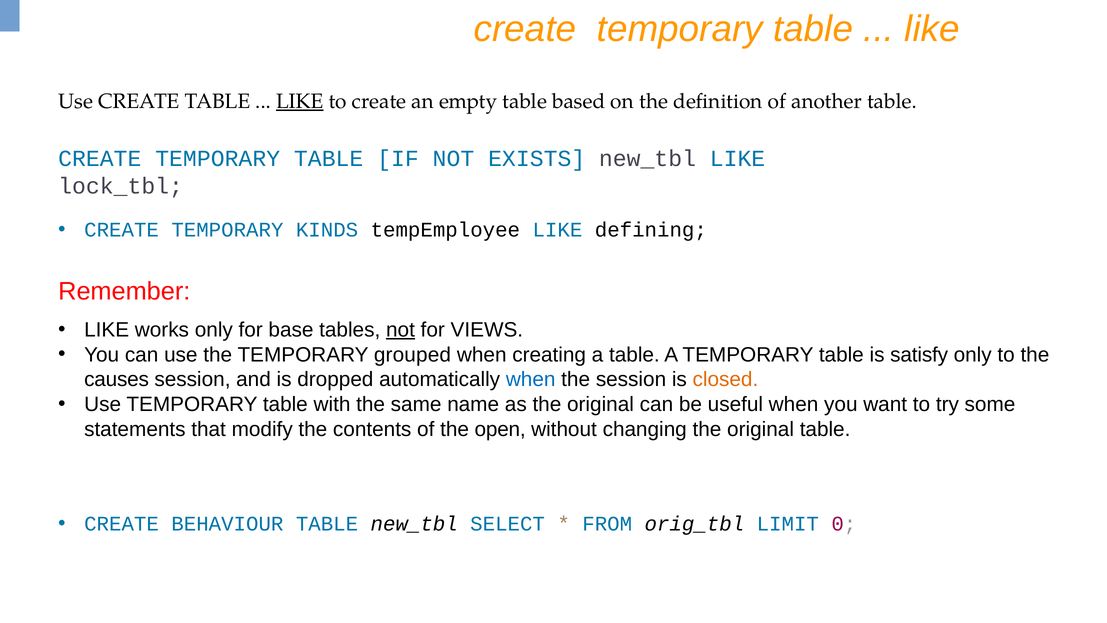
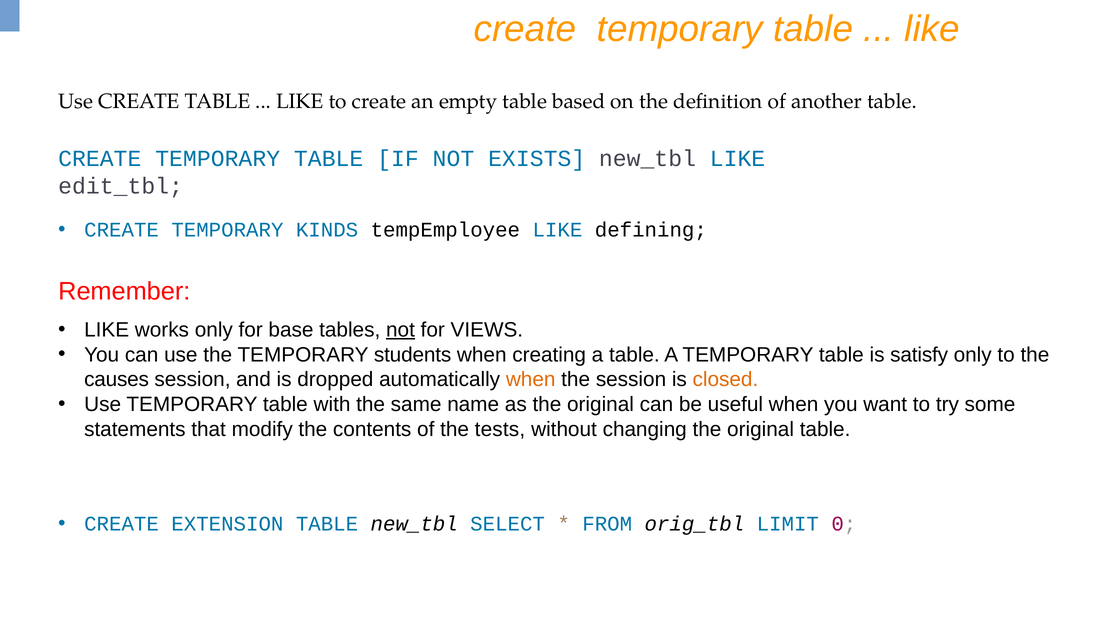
LIKE underline: present -> none (300, 101)
lock_tbl: lock_tbl -> edit_tbl (121, 186)
grouped: grouped -> students (413, 355)
when colour: blue -> orange (531, 379)
open: open -> tests (500, 429)
BEHAVIOUR: BEHAVIOUR -> EXTENSION (227, 524)
